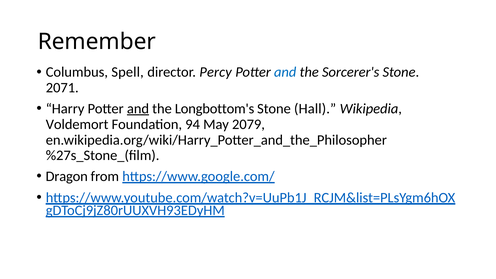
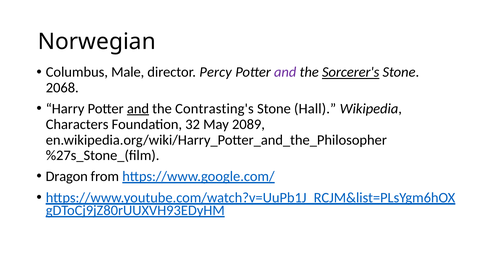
Remember: Remember -> Norwegian (97, 42)
Spell: Spell -> Male (128, 72)
and colour: blue -> purple (285, 72)
Sorcerer's underline: none -> present (351, 72)
2071: 2071 -> 2068 (62, 88)
Longbottom's: Longbottom's -> Contrasting's (214, 109)
Voldemort: Voldemort -> Characters (77, 124)
94: 94 -> 32 (193, 124)
2079: 2079 -> 2089 (248, 124)
